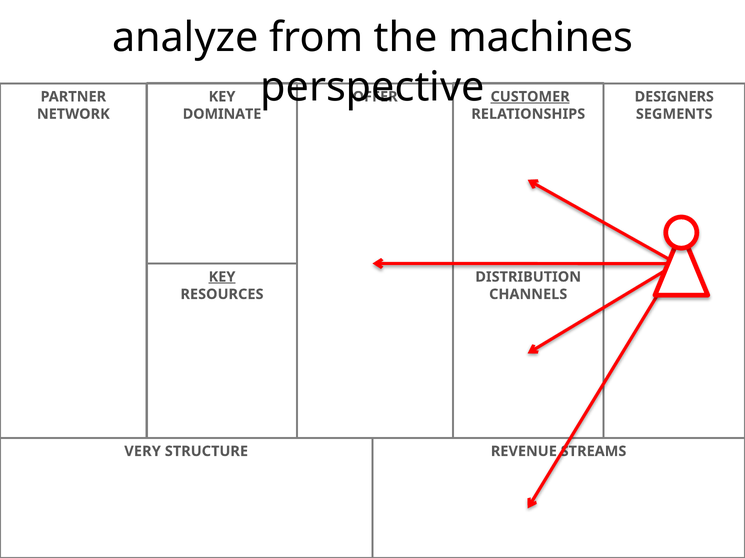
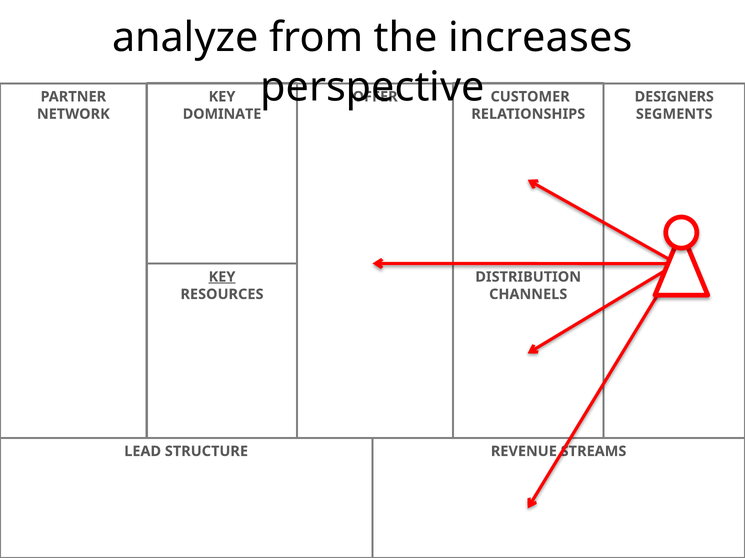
machines: machines -> increases (540, 38)
CUSTOMER underline: present -> none (530, 97)
VERY: VERY -> LEAD (143, 452)
